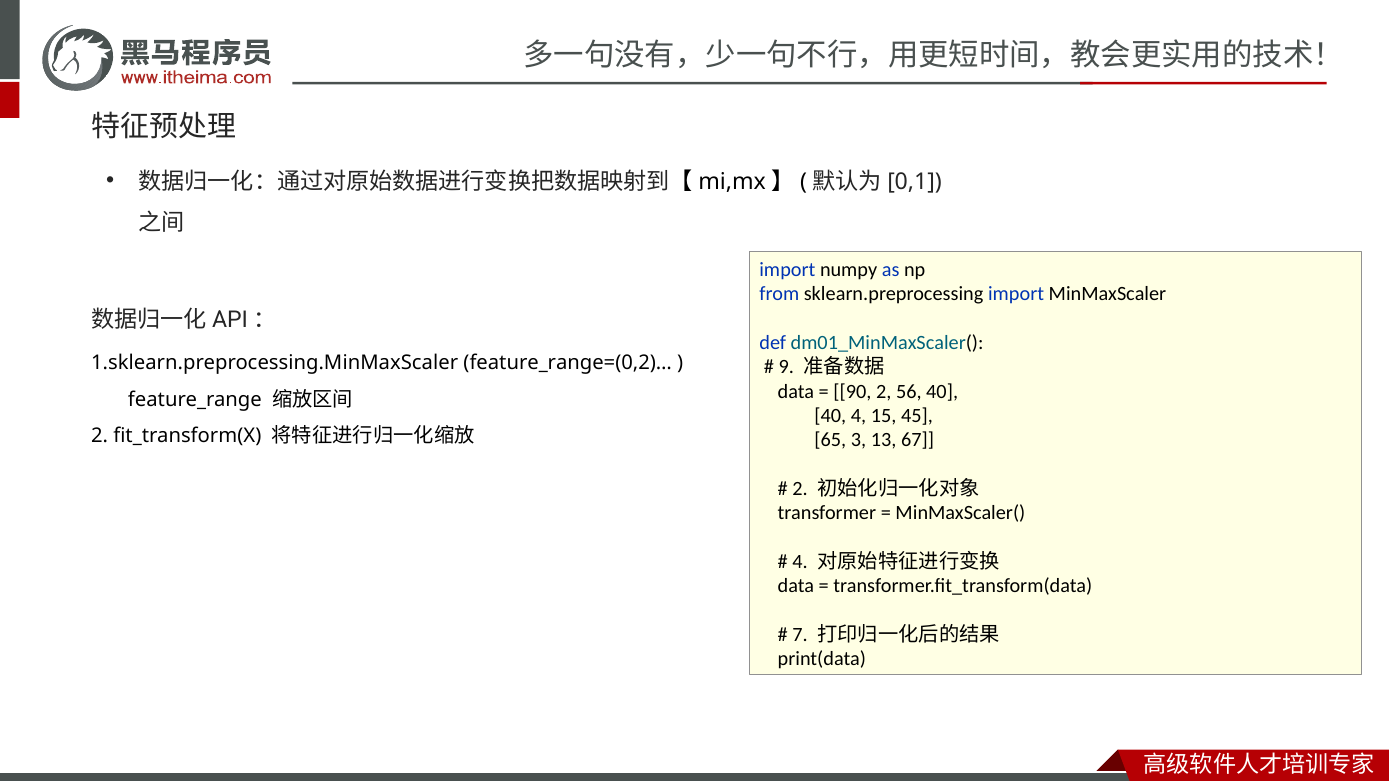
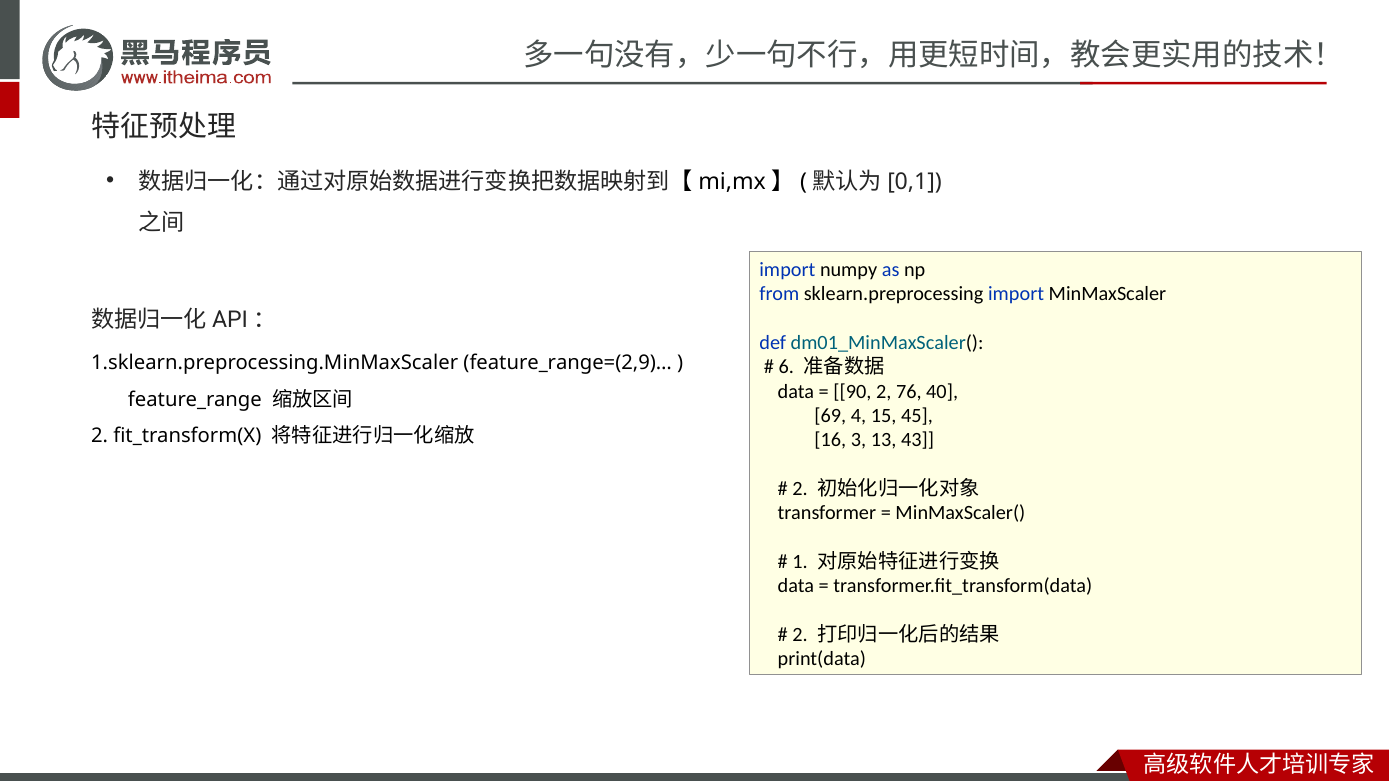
feature_range=(0,2)…: feature_range=(0,2)… -> feature_range=(2,9)… (568, 363)
9: 9 -> 6 (786, 367)
56: 56 -> 76 (909, 391)
40: 40 -> 69 (830, 416)
65: 65 -> 16 (830, 440)
67: 67 -> 43 (917, 440)
4: 4 -> 1 (800, 562)
7: 7 -> 2 (800, 635)
